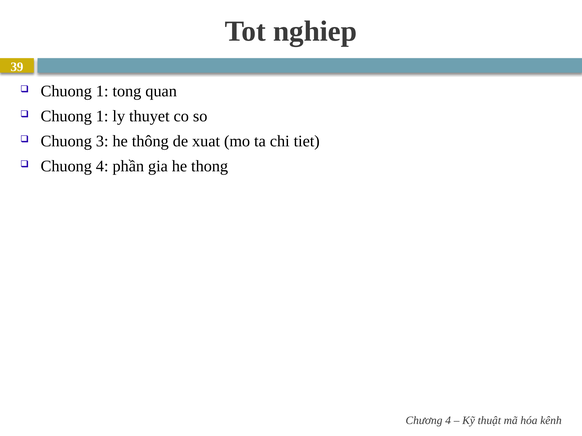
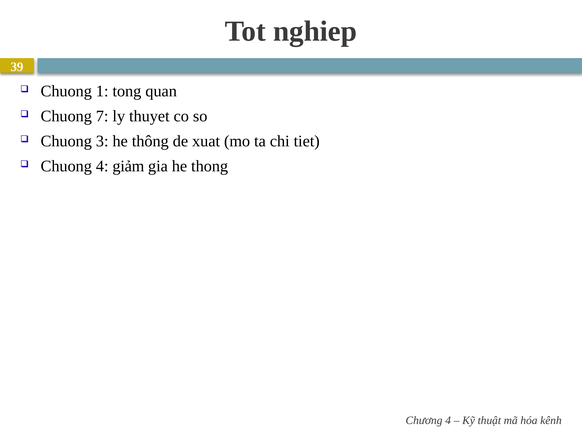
1: 1 -> 7 (102, 116)
phần: phần -> giảm (128, 167)
